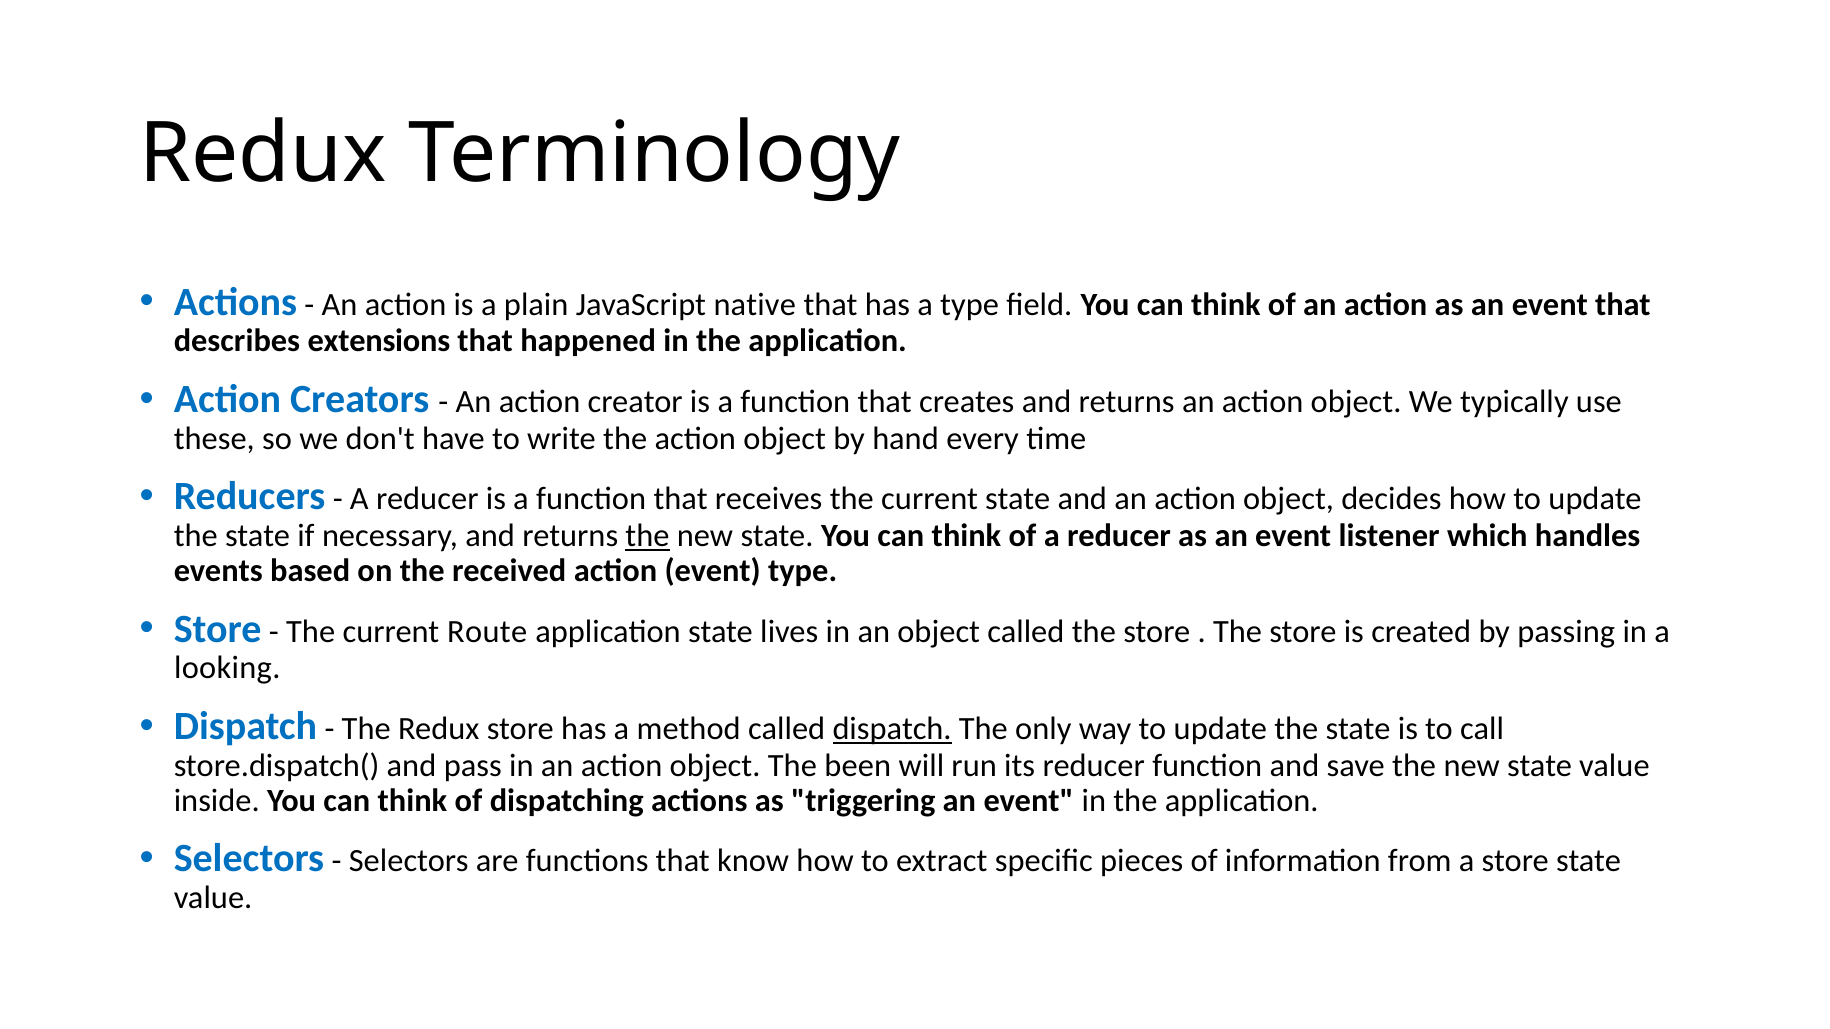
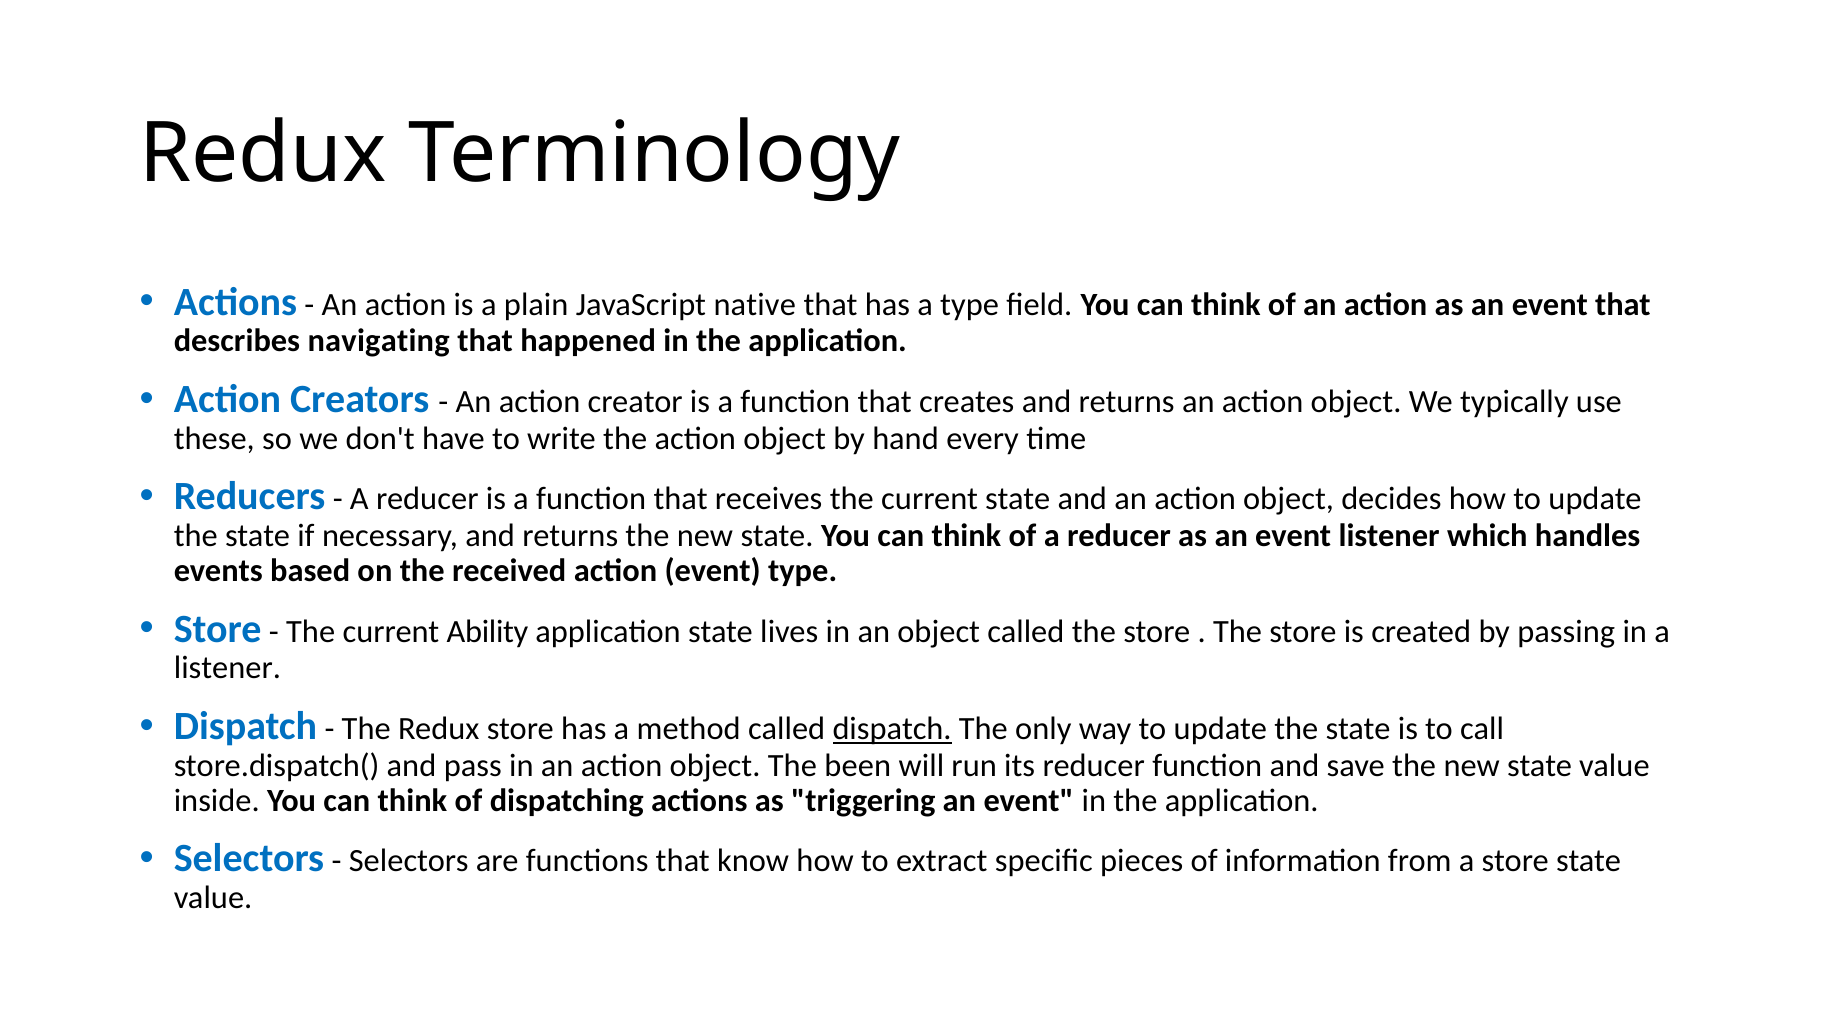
extensions: extensions -> navigating (379, 341)
the underline: present -> none (647, 536)
Route: Route -> Ability (487, 632)
looking: looking -> listener (227, 668)
